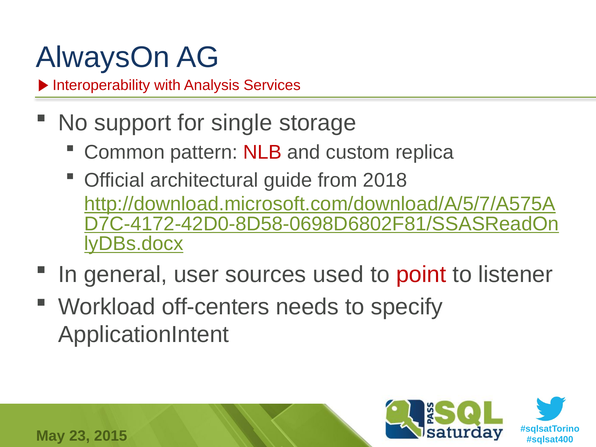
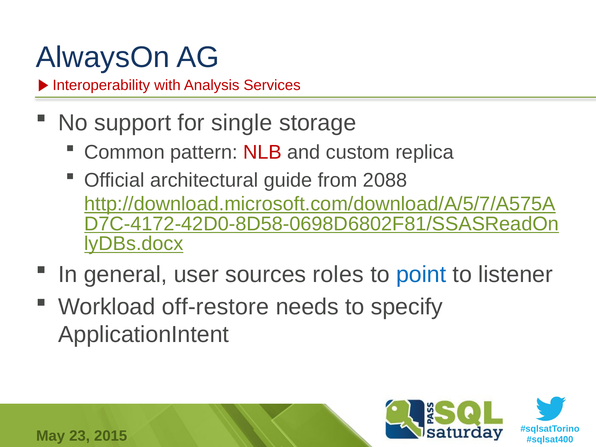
2018: 2018 -> 2088 (385, 180)
used: used -> roles (338, 274)
point colour: red -> blue (421, 274)
off-centers: off-centers -> off-restore (215, 307)
